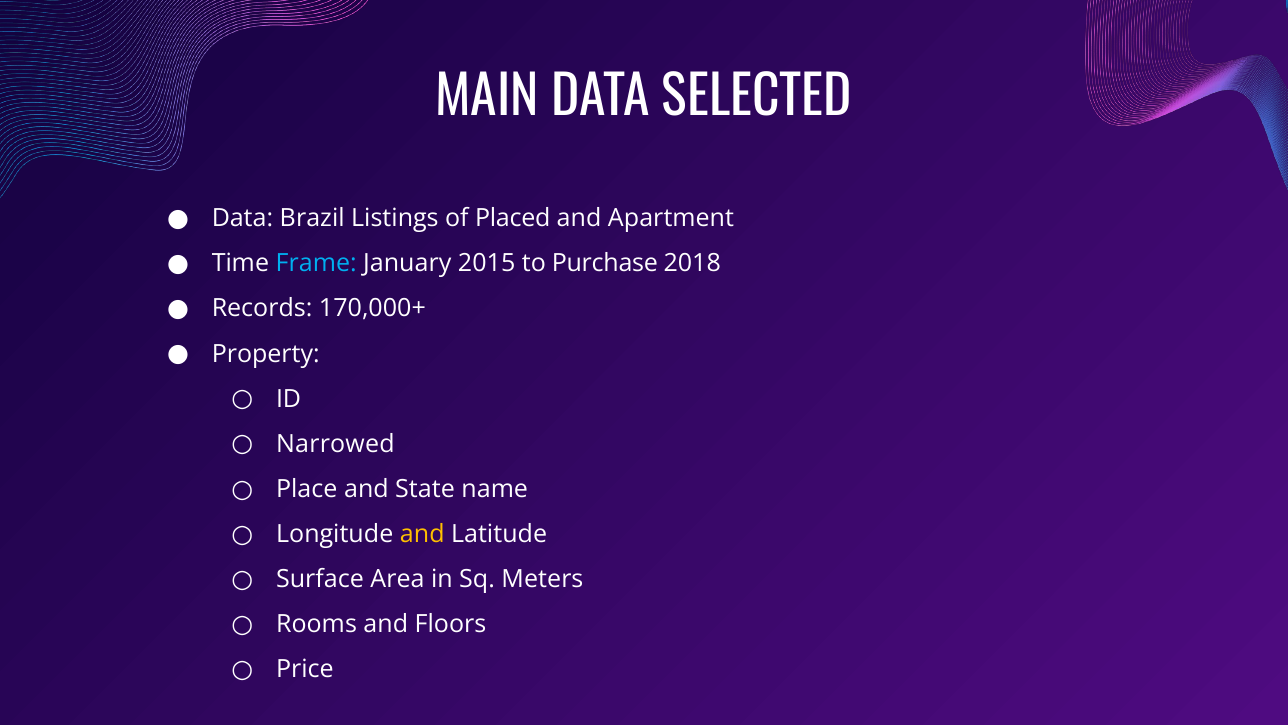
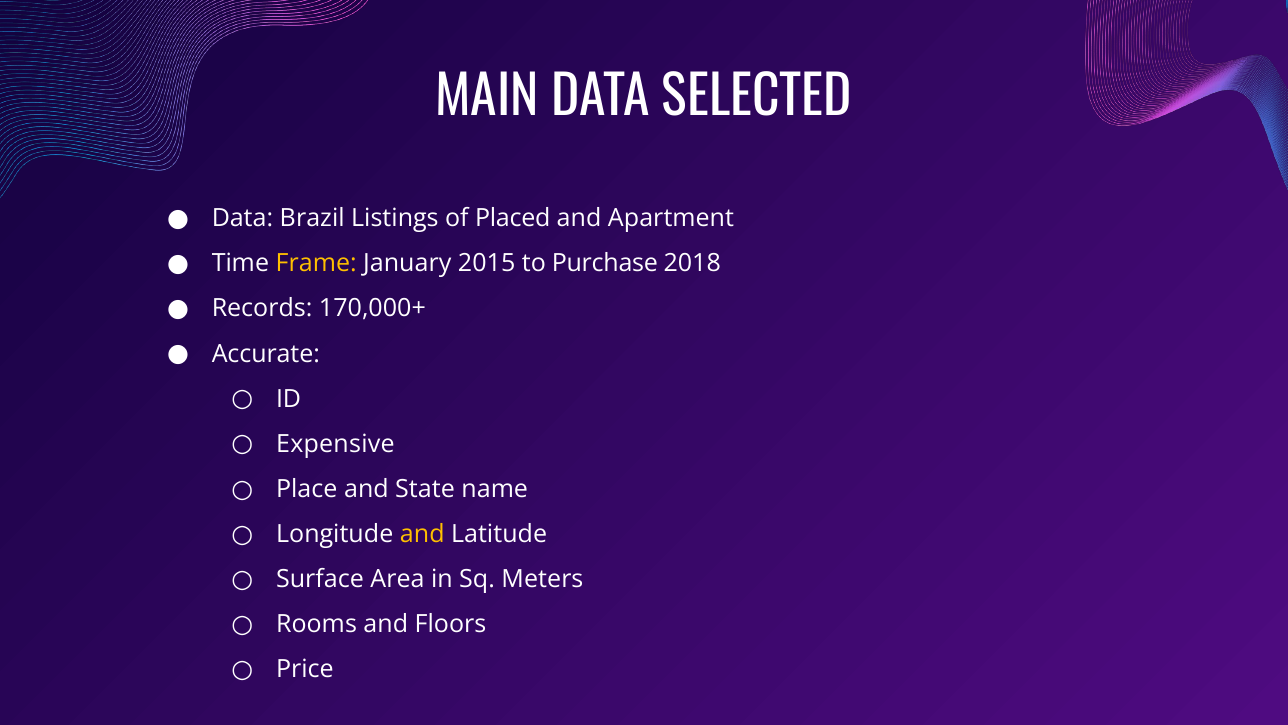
Frame colour: light blue -> yellow (316, 263)
Property: Property -> Accurate (266, 354)
Narrowed: Narrowed -> Expensive (335, 444)
